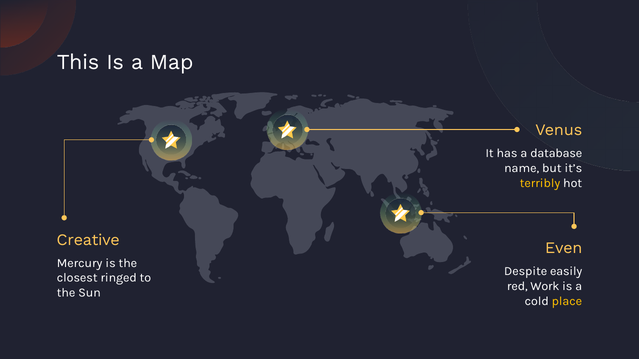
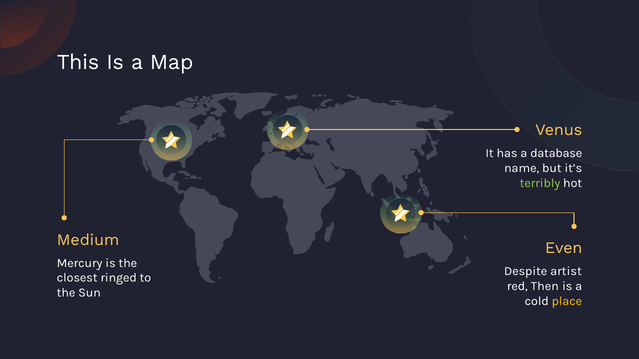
terribly colour: yellow -> light green (540, 183)
Creative: Creative -> Medium (88, 240)
easily: easily -> artist (566, 272)
Work: Work -> Then (545, 287)
